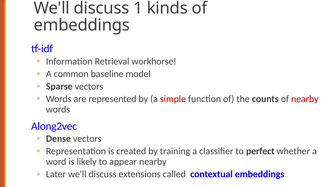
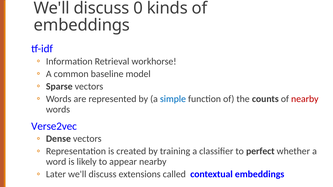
1: 1 -> 0 (138, 8)
simple colour: red -> blue (173, 99)
Along2vec: Along2vec -> Verse2vec (54, 126)
